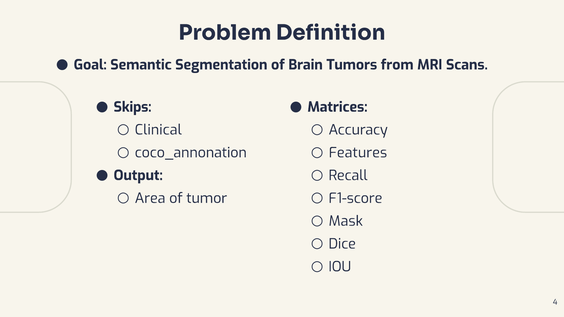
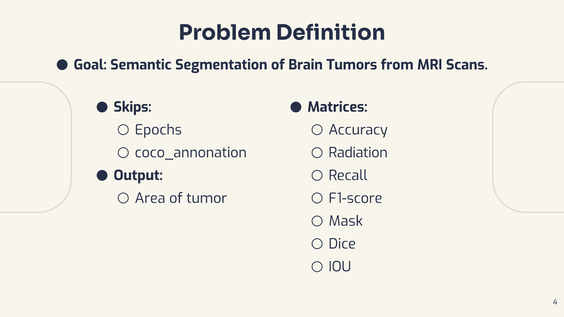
Clinical: Clinical -> Epochs (158, 130)
Features: Features -> Radiation (358, 153)
